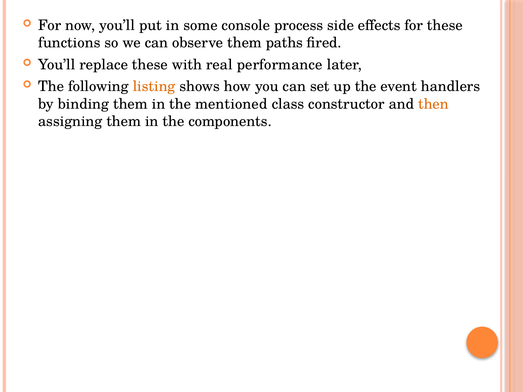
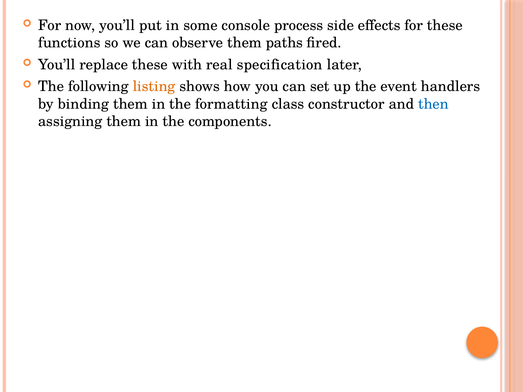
performance: performance -> specification (280, 65)
mentioned: mentioned -> formatting (231, 104)
then colour: orange -> blue (433, 104)
